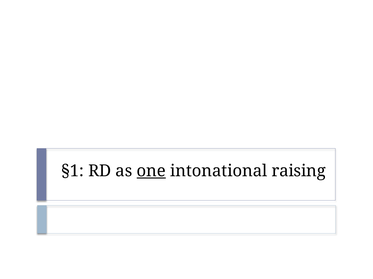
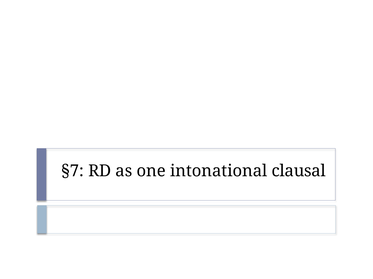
§1: §1 -> §7 (72, 171)
one underline: present -> none (151, 171)
raising: raising -> clausal (299, 171)
